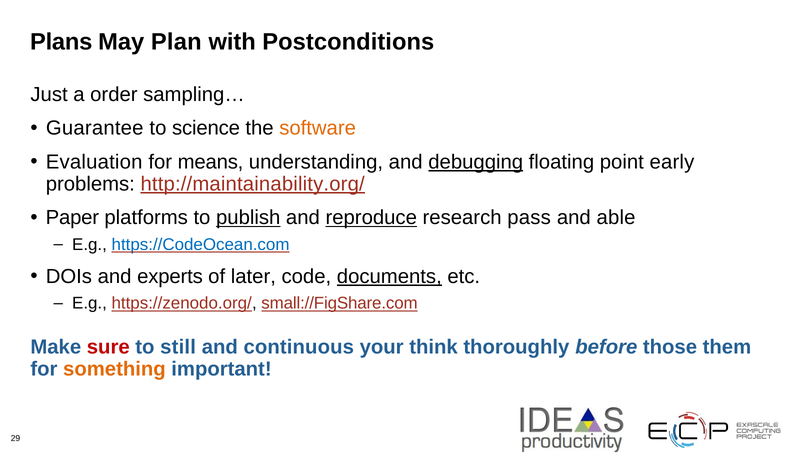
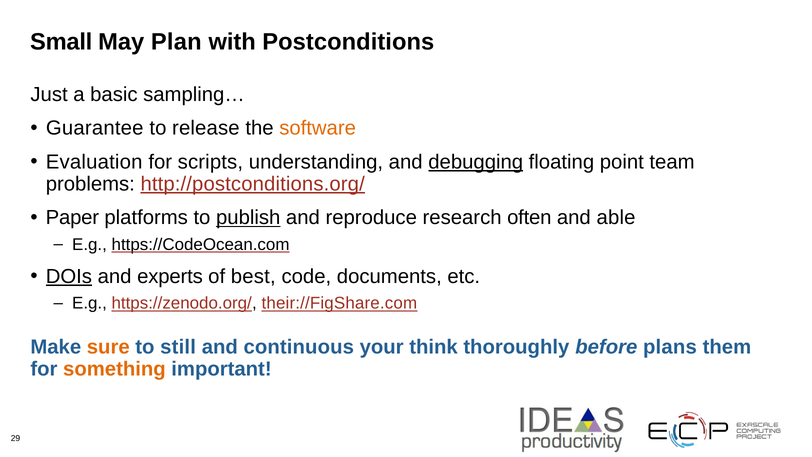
Plans: Plans -> Small (61, 42)
order: order -> basic (114, 94)
science: science -> release (206, 128)
means: means -> scripts (210, 162)
early: early -> team (672, 162)
http://maintainability.org/: http://maintainability.org/ -> http://postconditions.org/ (253, 184)
reproduce underline: present -> none (371, 218)
pass: pass -> often (529, 218)
https://CodeOcean.com colour: blue -> black (201, 244)
DOIs underline: none -> present (69, 276)
later: later -> best (253, 276)
documents underline: present -> none (389, 276)
small://FigShare.com: small://FigShare.com -> their://FigShare.com (339, 303)
sure colour: red -> orange (108, 347)
those: those -> plans (670, 347)
